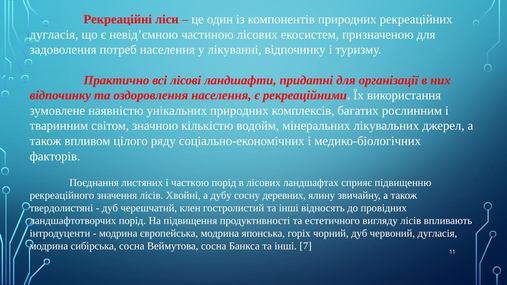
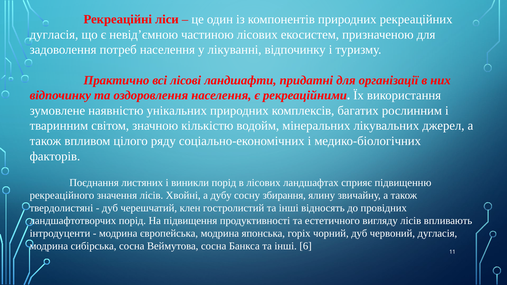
часткою: часткою -> виникли (190, 183)
деревних: деревних -> збирання (284, 195)
7: 7 -> 6 (306, 246)
